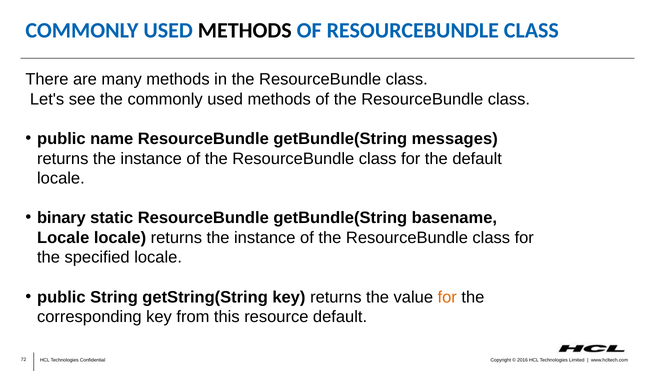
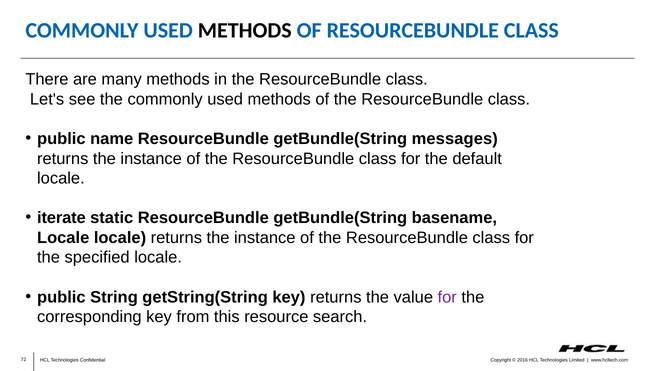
binary: binary -> iterate (61, 218)
for colour: orange -> purple (447, 297)
resource default: default -> search (340, 317)
